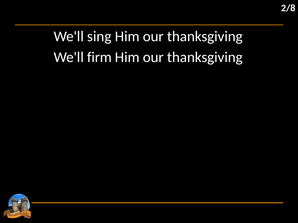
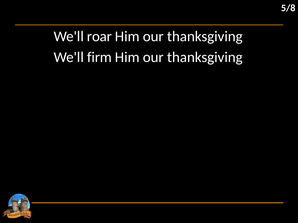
2/8: 2/8 -> 5/8 (288, 8)
sing: sing -> roar (99, 36)
